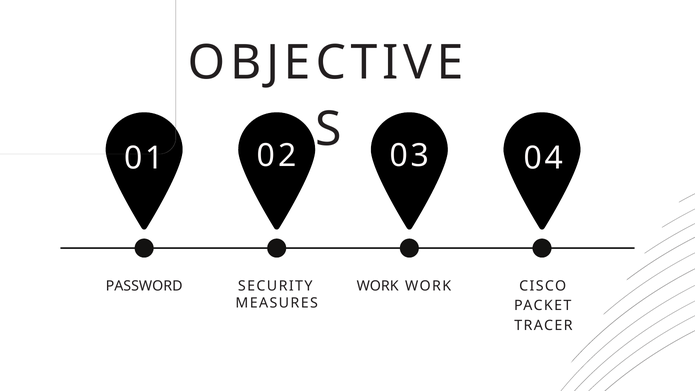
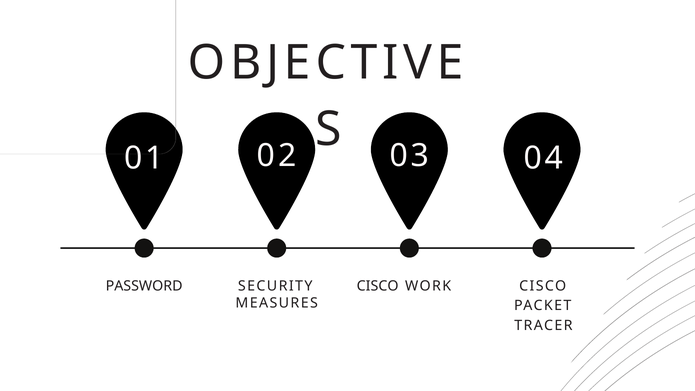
SECURITY WORK: WORK -> CISCO (378, 286)
